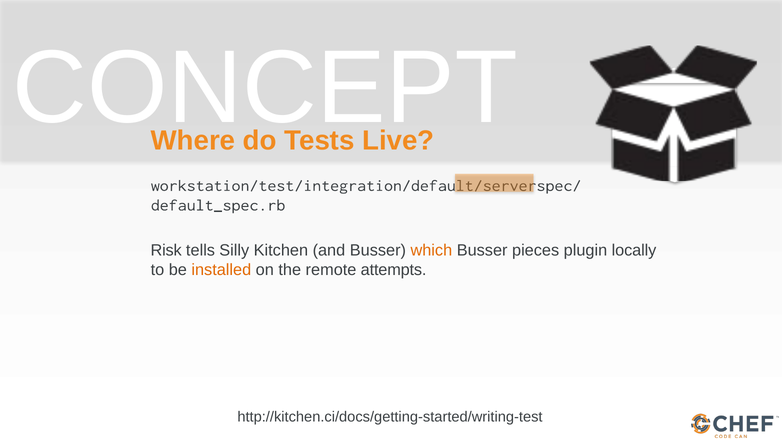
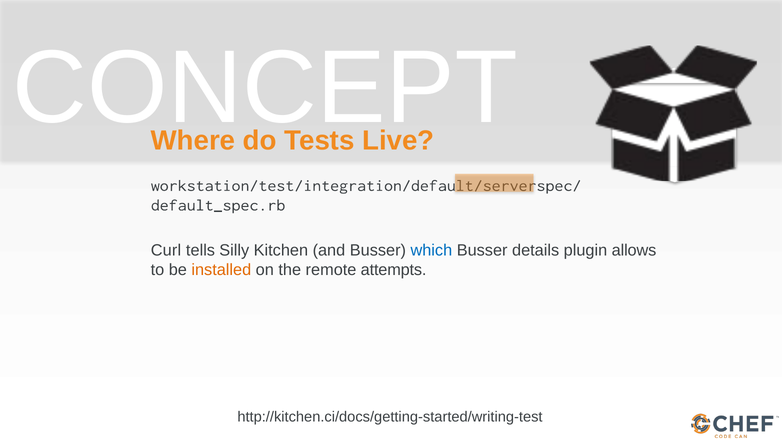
Risk: Risk -> Curl (166, 250)
which colour: orange -> blue (431, 250)
pieces: pieces -> details (536, 250)
locally: locally -> allows (634, 250)
